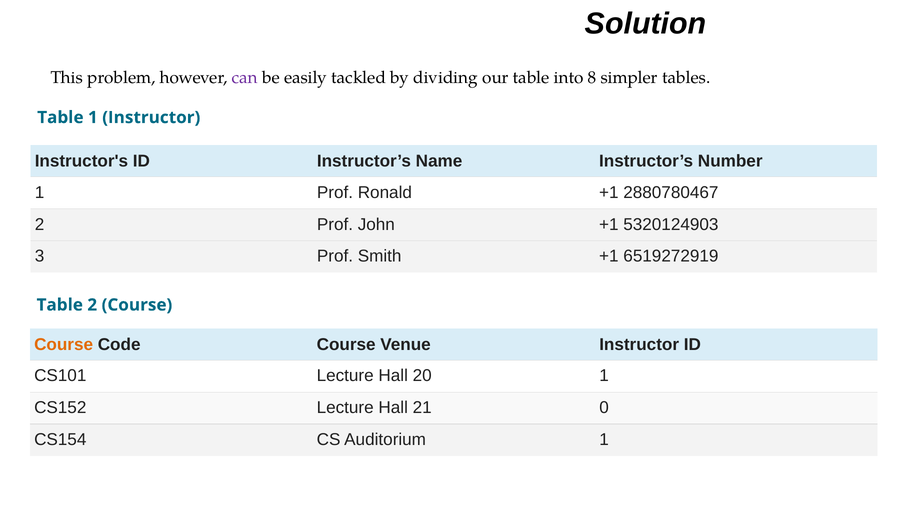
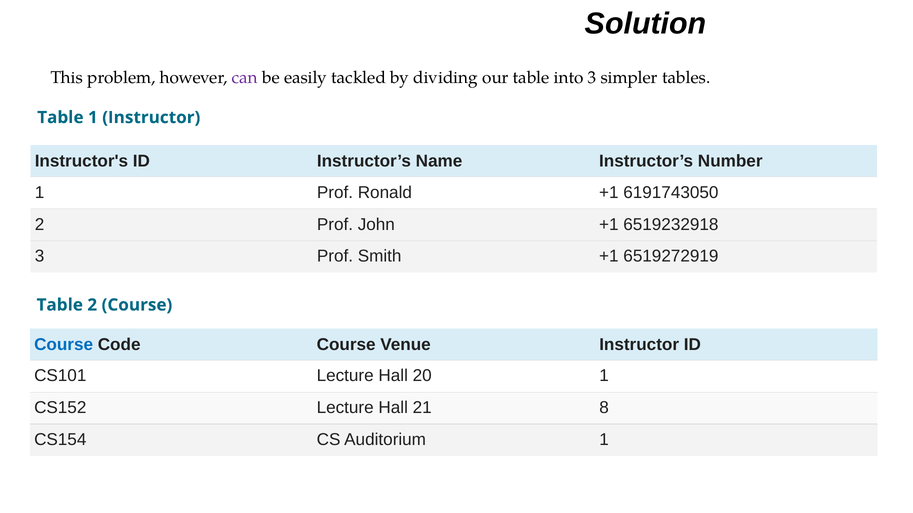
into 8: 8 -> 3 (592, 78)
2880780467: 2880780467 -> 6191743050 (671, 193)
5320124903: 5320124903 -> 6519232918 (671, 225)
Course colour: orange -> blue (64, 345)
0: 0 -> 8 (604, 408)
